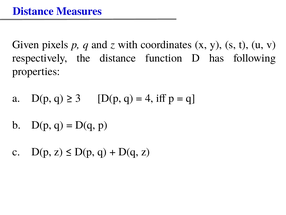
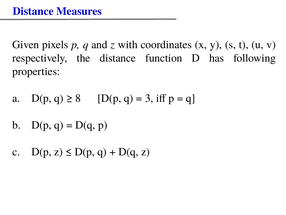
3: 3 -> 8 (78, 98)
4: 4 -> 3 (149, 98)
